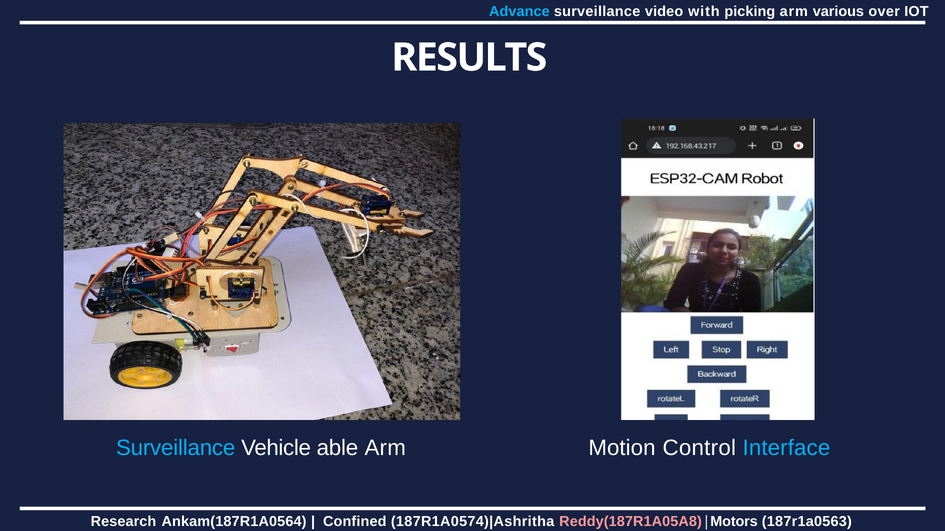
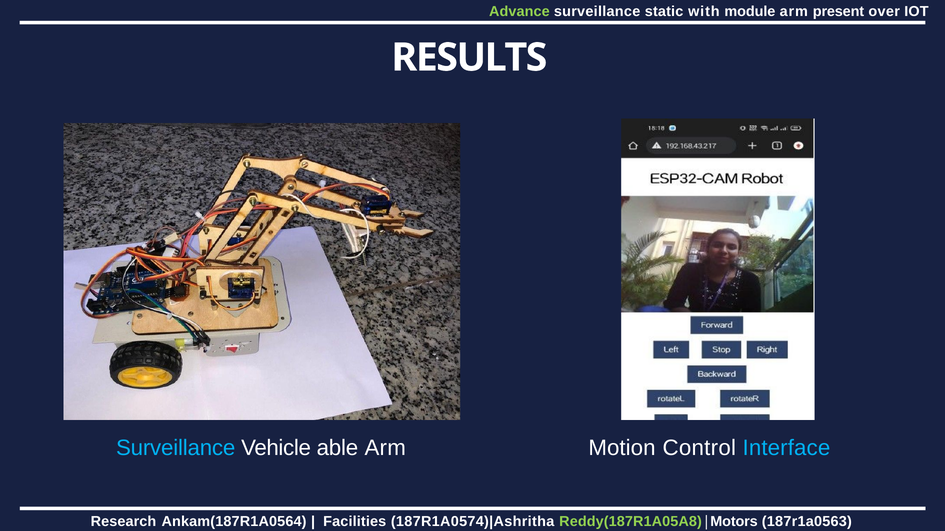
Advance colour: light blue -> light green (519, 12)
video: video -> static (664, 12)
picking: picking -> module (750, 12)
various: various -> present (838, 12)
Confined: Confined -> Facilities (355, 522)
Reddy(187R1A05A8 colour: pink -> light green (631, 522)
